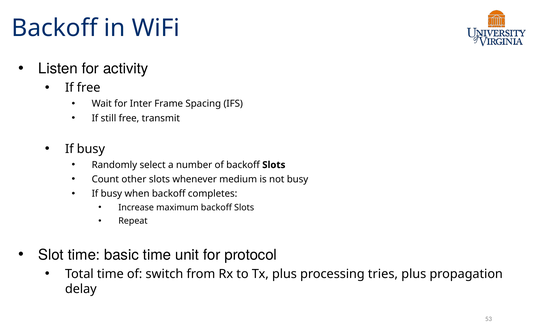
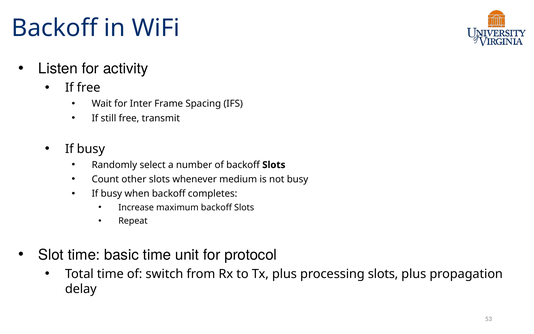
processing tries: tries -> slots (383, 274)
